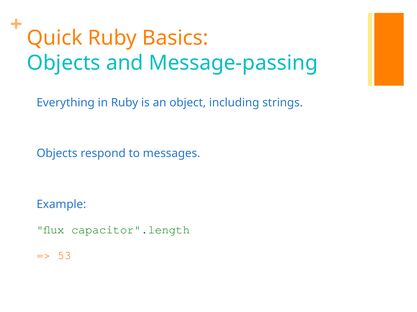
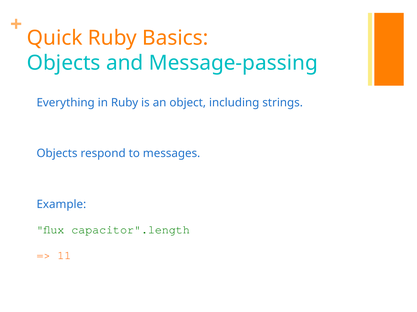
53: 53 -> 11 (64, 256)
